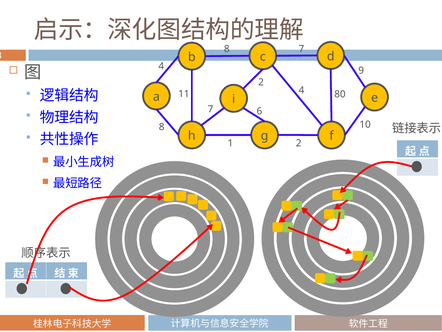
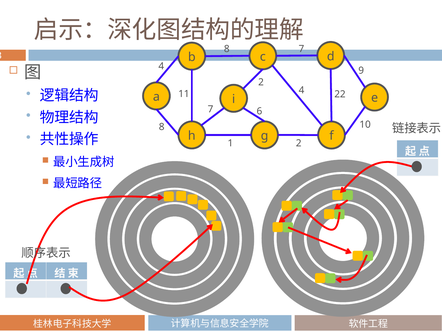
80: 80 -> 22 (340, 94)
